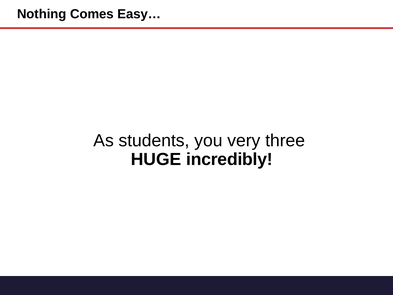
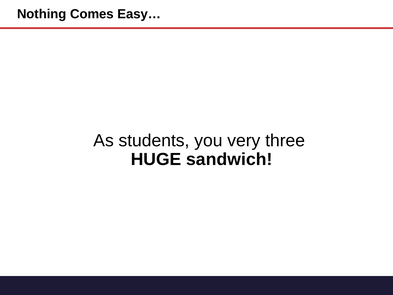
incredibly: incredibly -> sandwich (229, 159)
